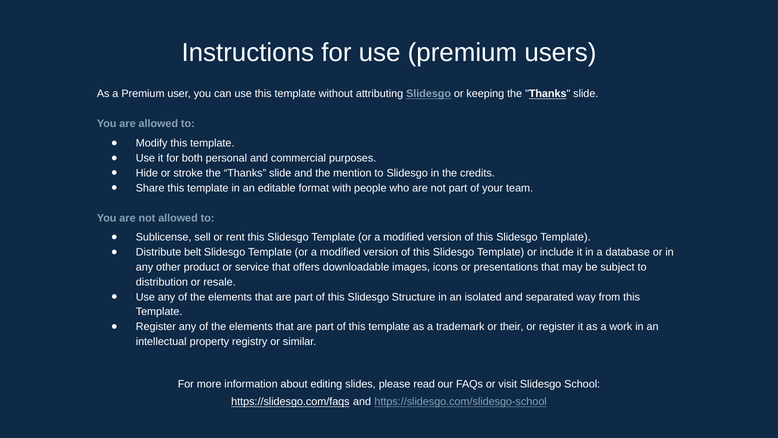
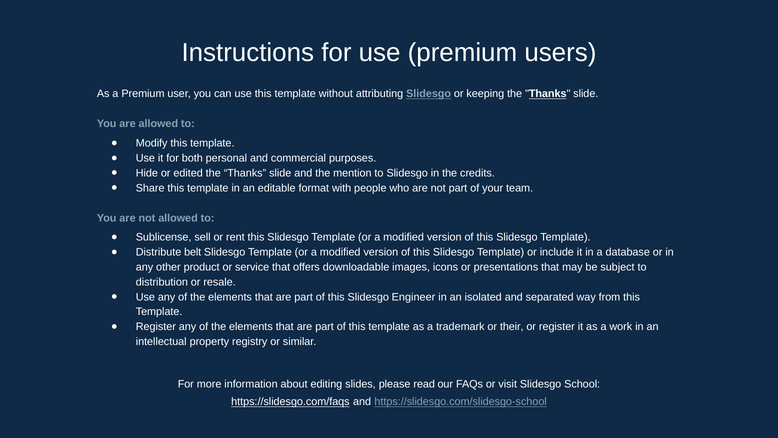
stroke: stroke -> edited (188, 173)
Structure: Structure -> Engineer (414, 297)
